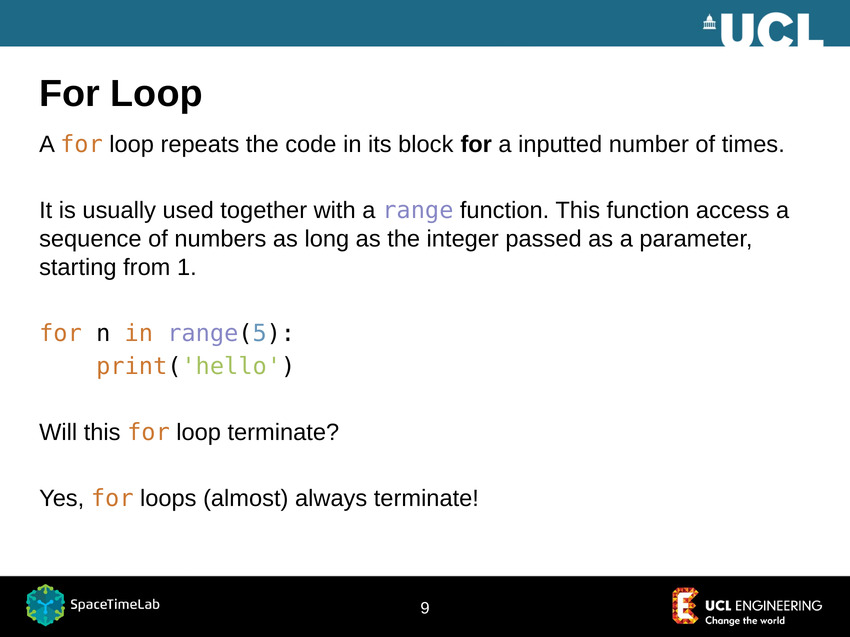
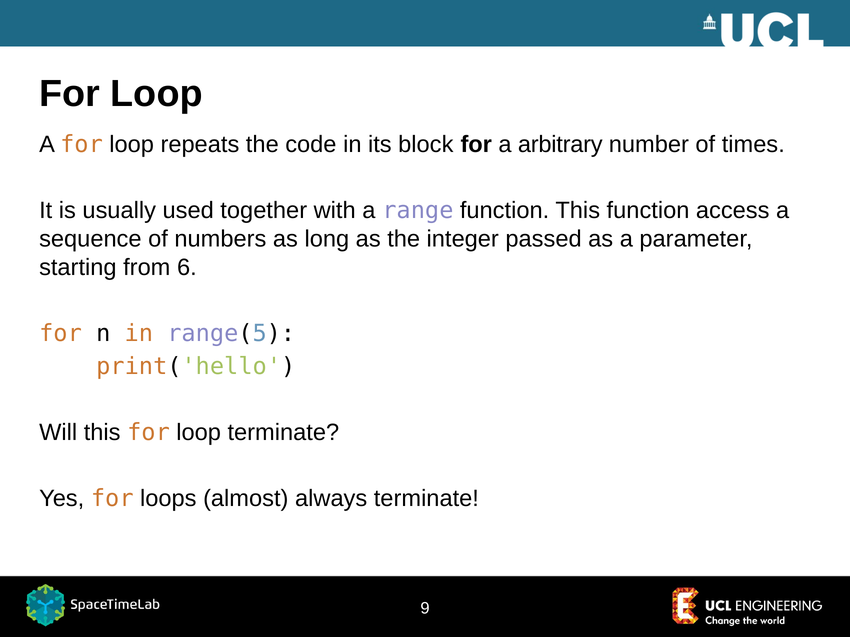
inputted: inputted -> arbitrary (560, 145)
1: 1 -> 6 (187, 268)
